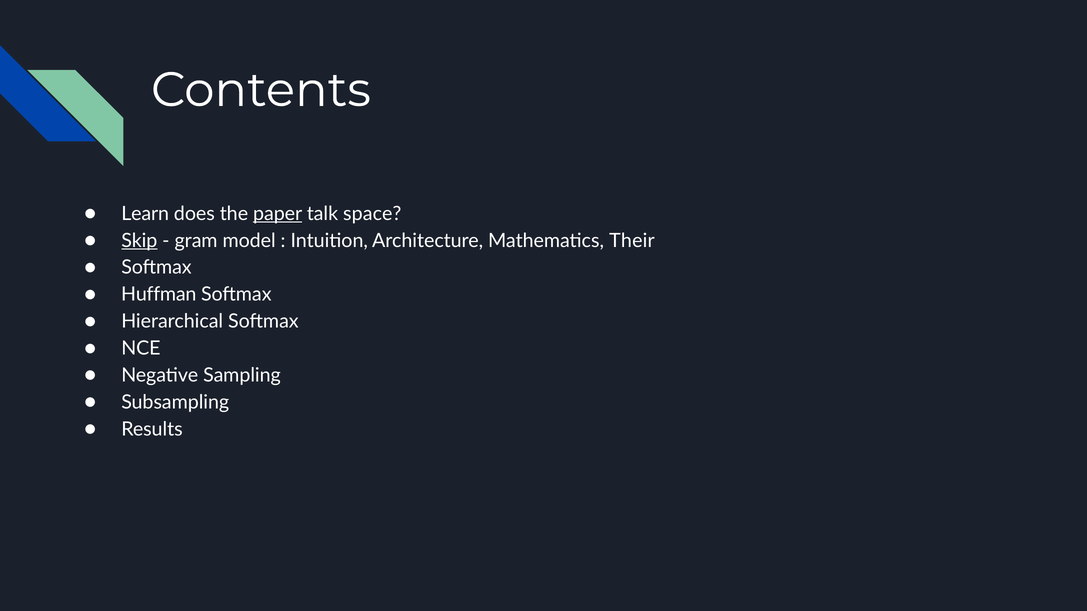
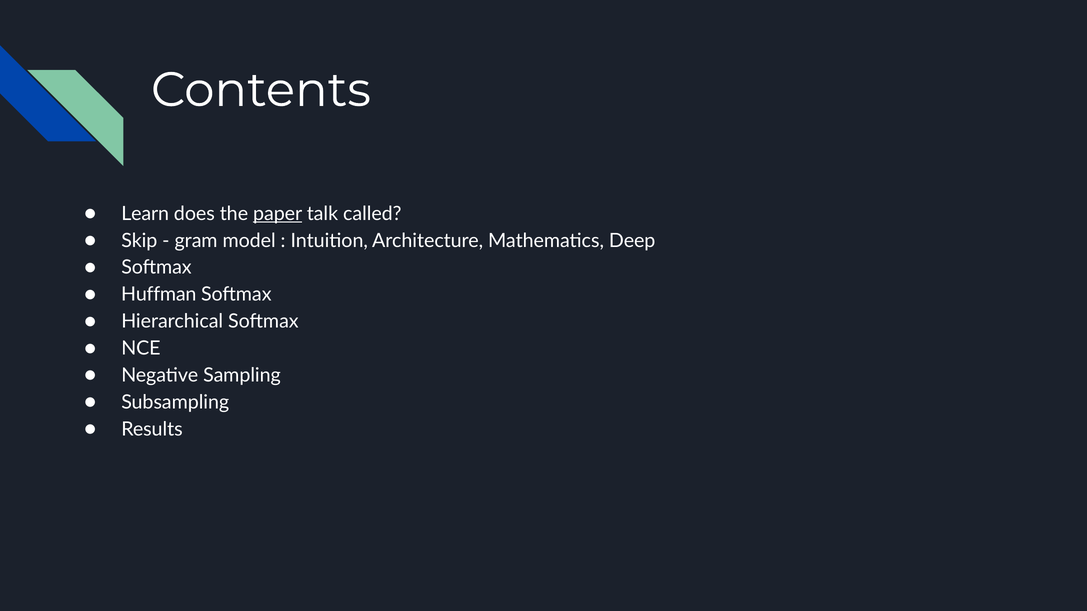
space: space -> called (372, 214)
Skip underline: present -> none (139, 241)
Their: Their -> Deep (632, 241)
